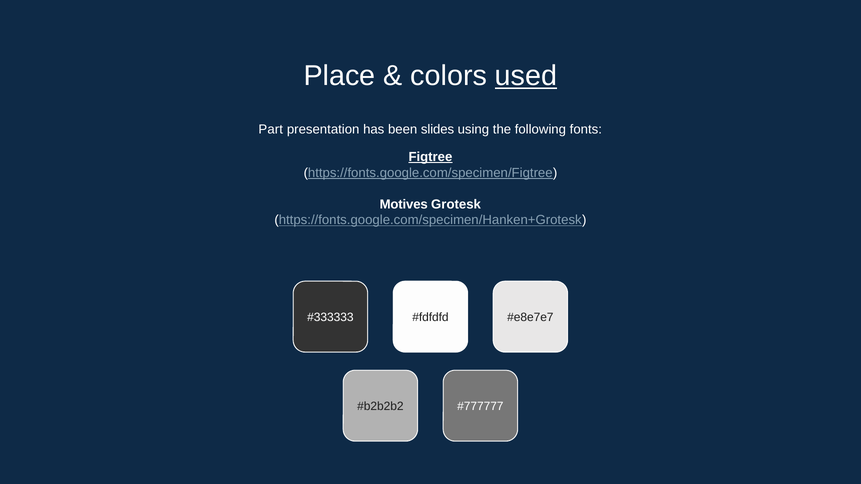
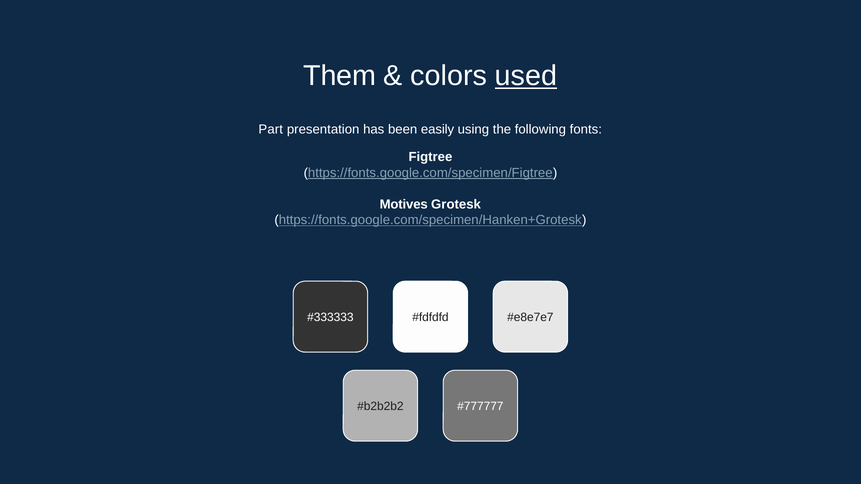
Place: Place -> Them (340, 76)
slides: slides -> easily (438, 129)
Figtree underline: present -> none (430, 157)
